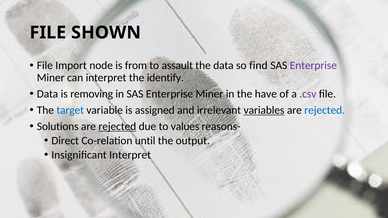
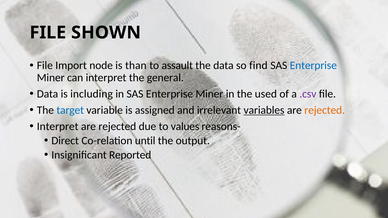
from: from -> than (136, 66)
Enterprise colour: purple -> blue (313, 66)
identify: identify -> general (165, 78)
removing: removing -> including (92, 94)
have: have -> used (266, 94)
rejected colour: blue -> orange (325, 110)
Solutions: Solutions -> Interpret (58, 127)
rejected underline: present -> none (117, 127)
Insignificant Interpret: Interpret -> Reported (130, 155)
